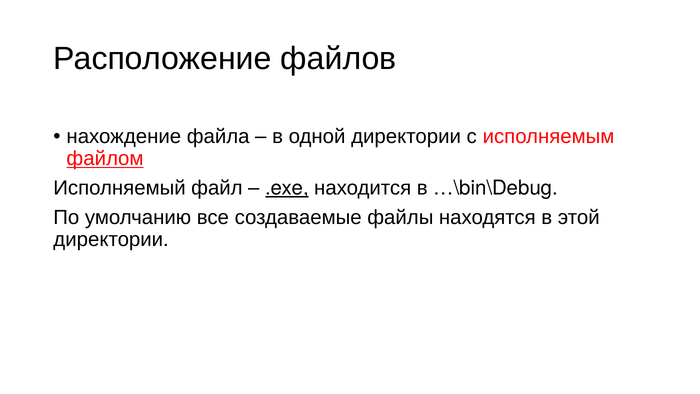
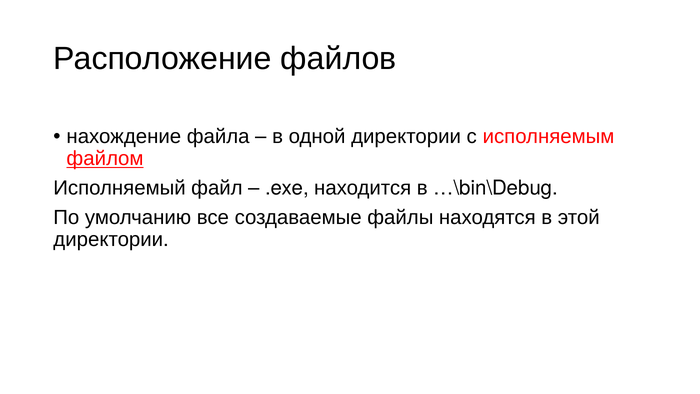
.exe underline: present -> none (287, 188)
